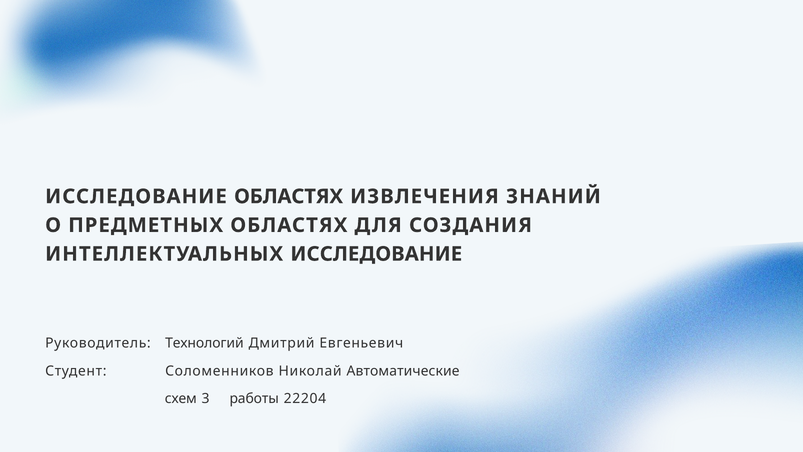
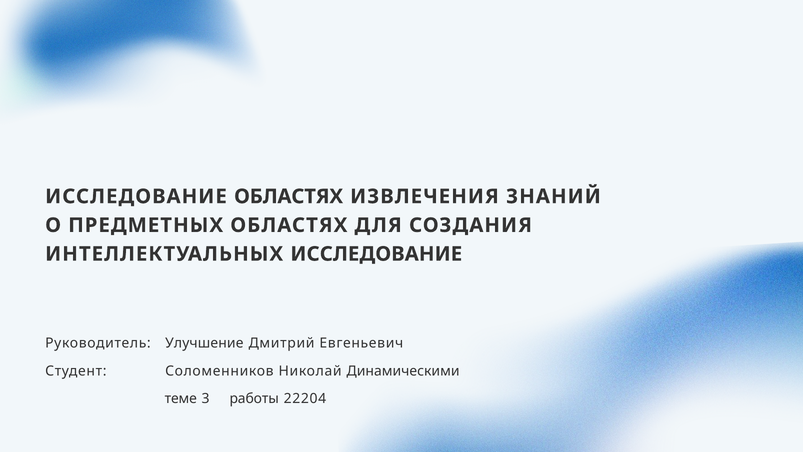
Технологий: Технологий -> Улучшение (204, 343)
Автоматические: Автоматические -> Динамическими (403, 371)
схем: схем -> теме (181, 398)
